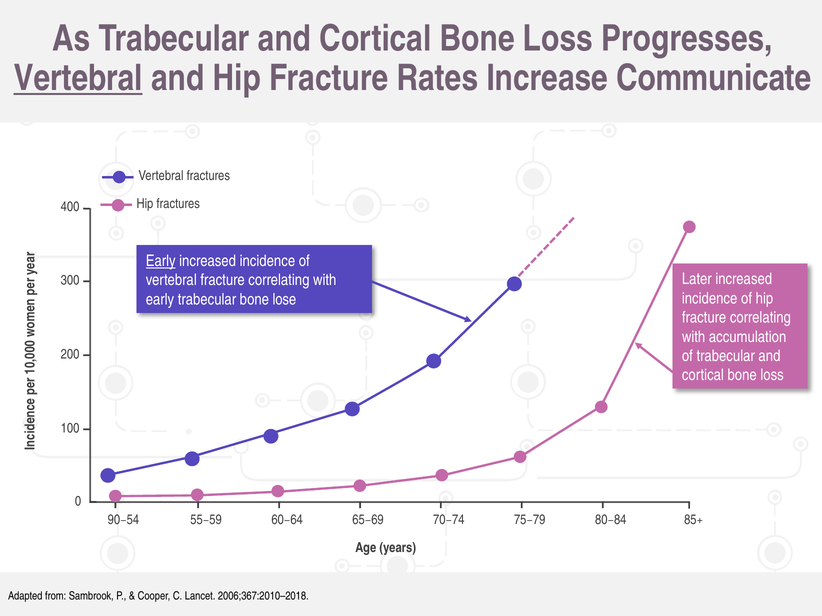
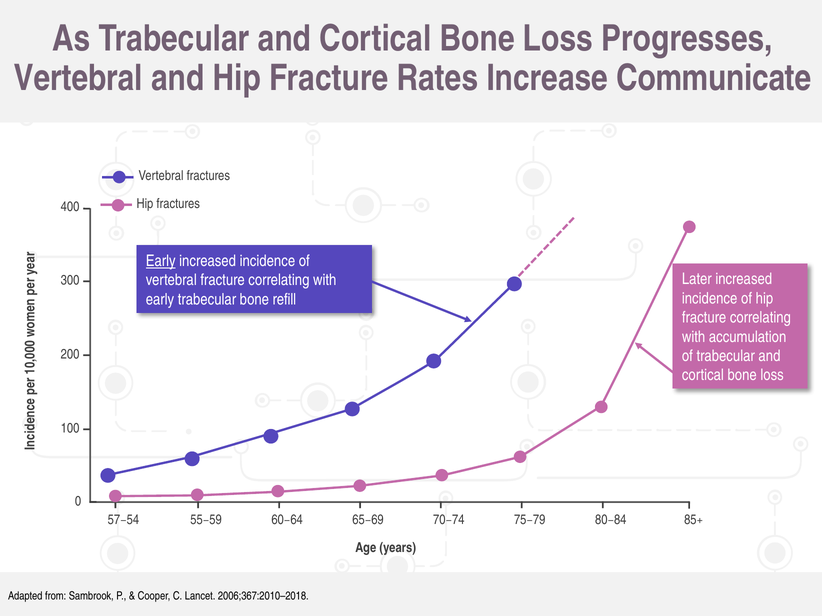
Vertebral underline: present -> none (78, 78)
lose: lose -> refill (284, 300)
90−54: 90−54 -> 57−54 (123, 520)
